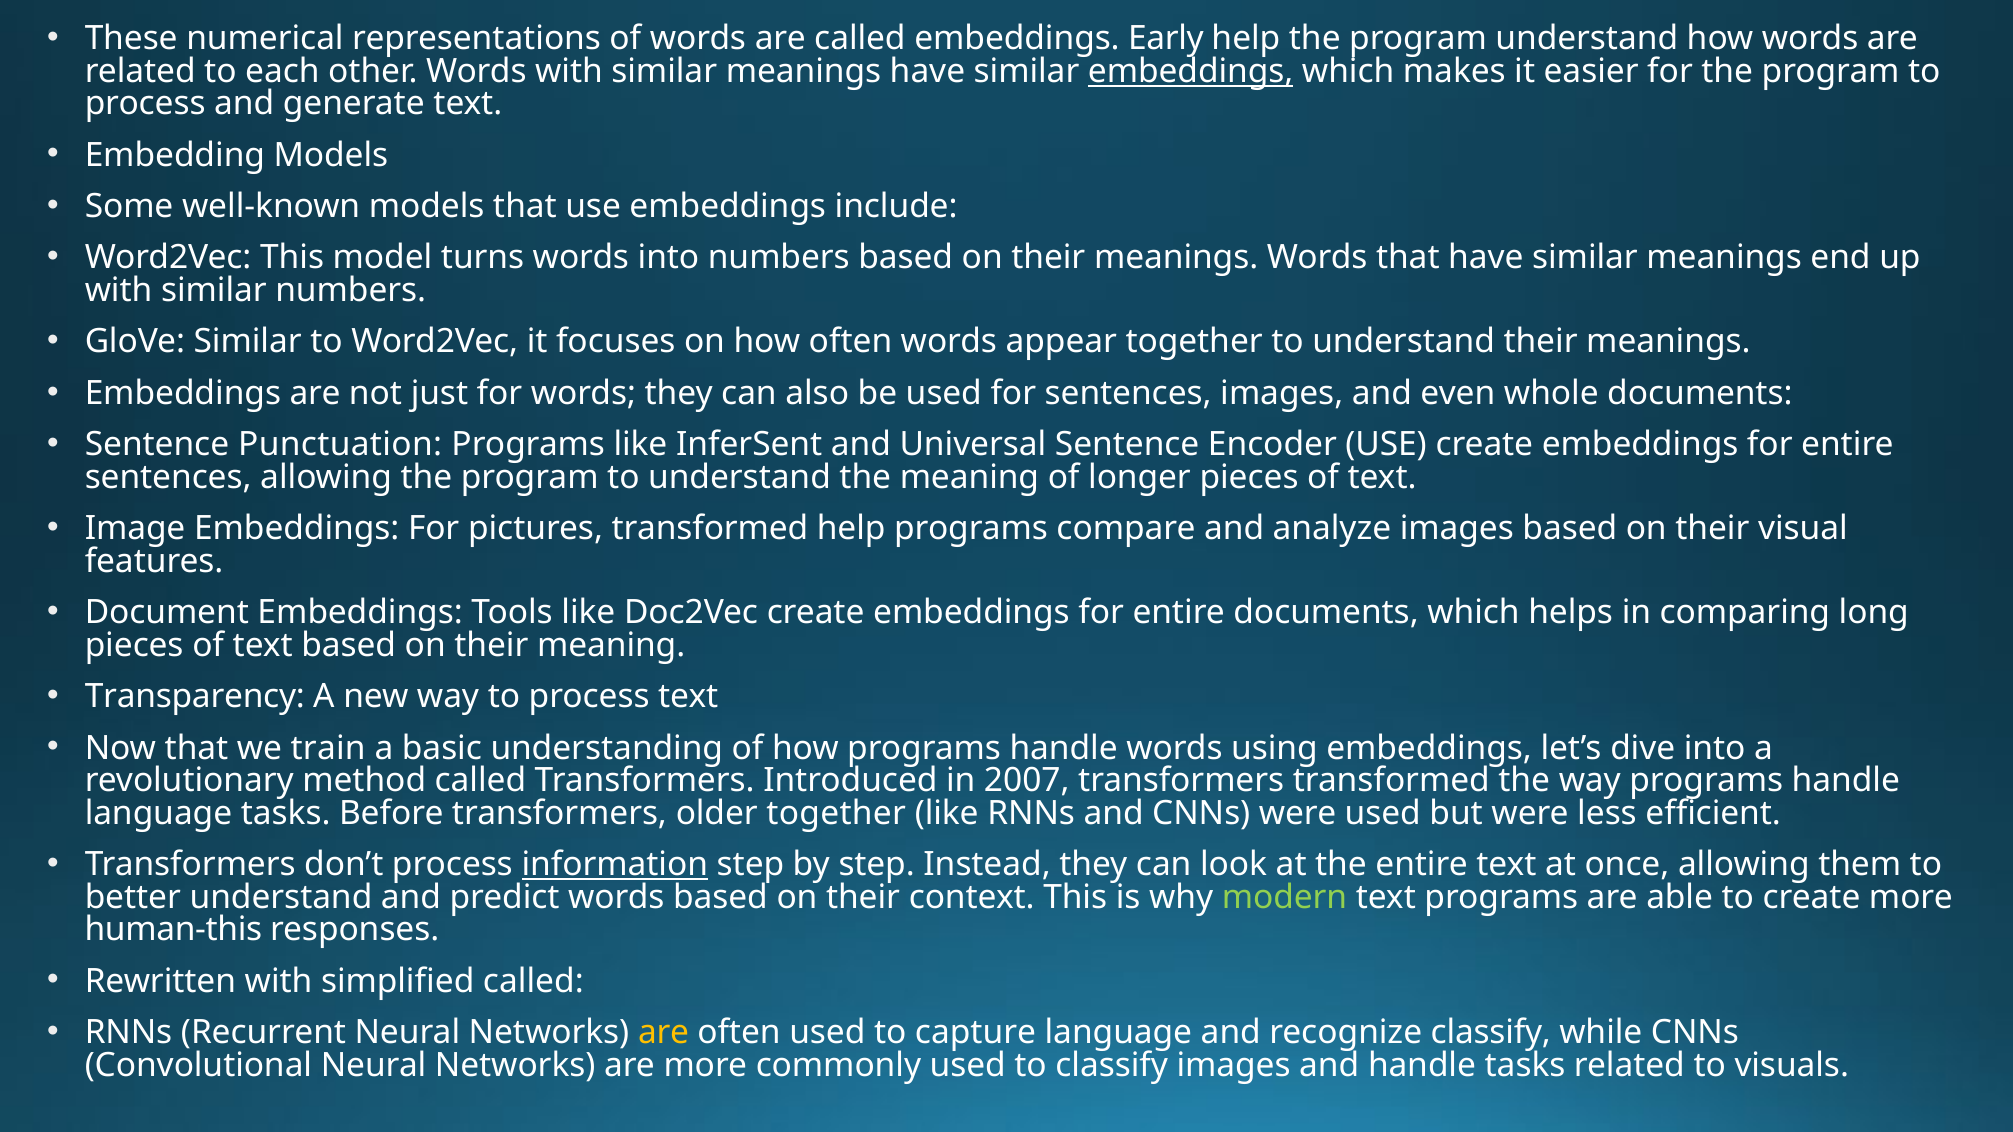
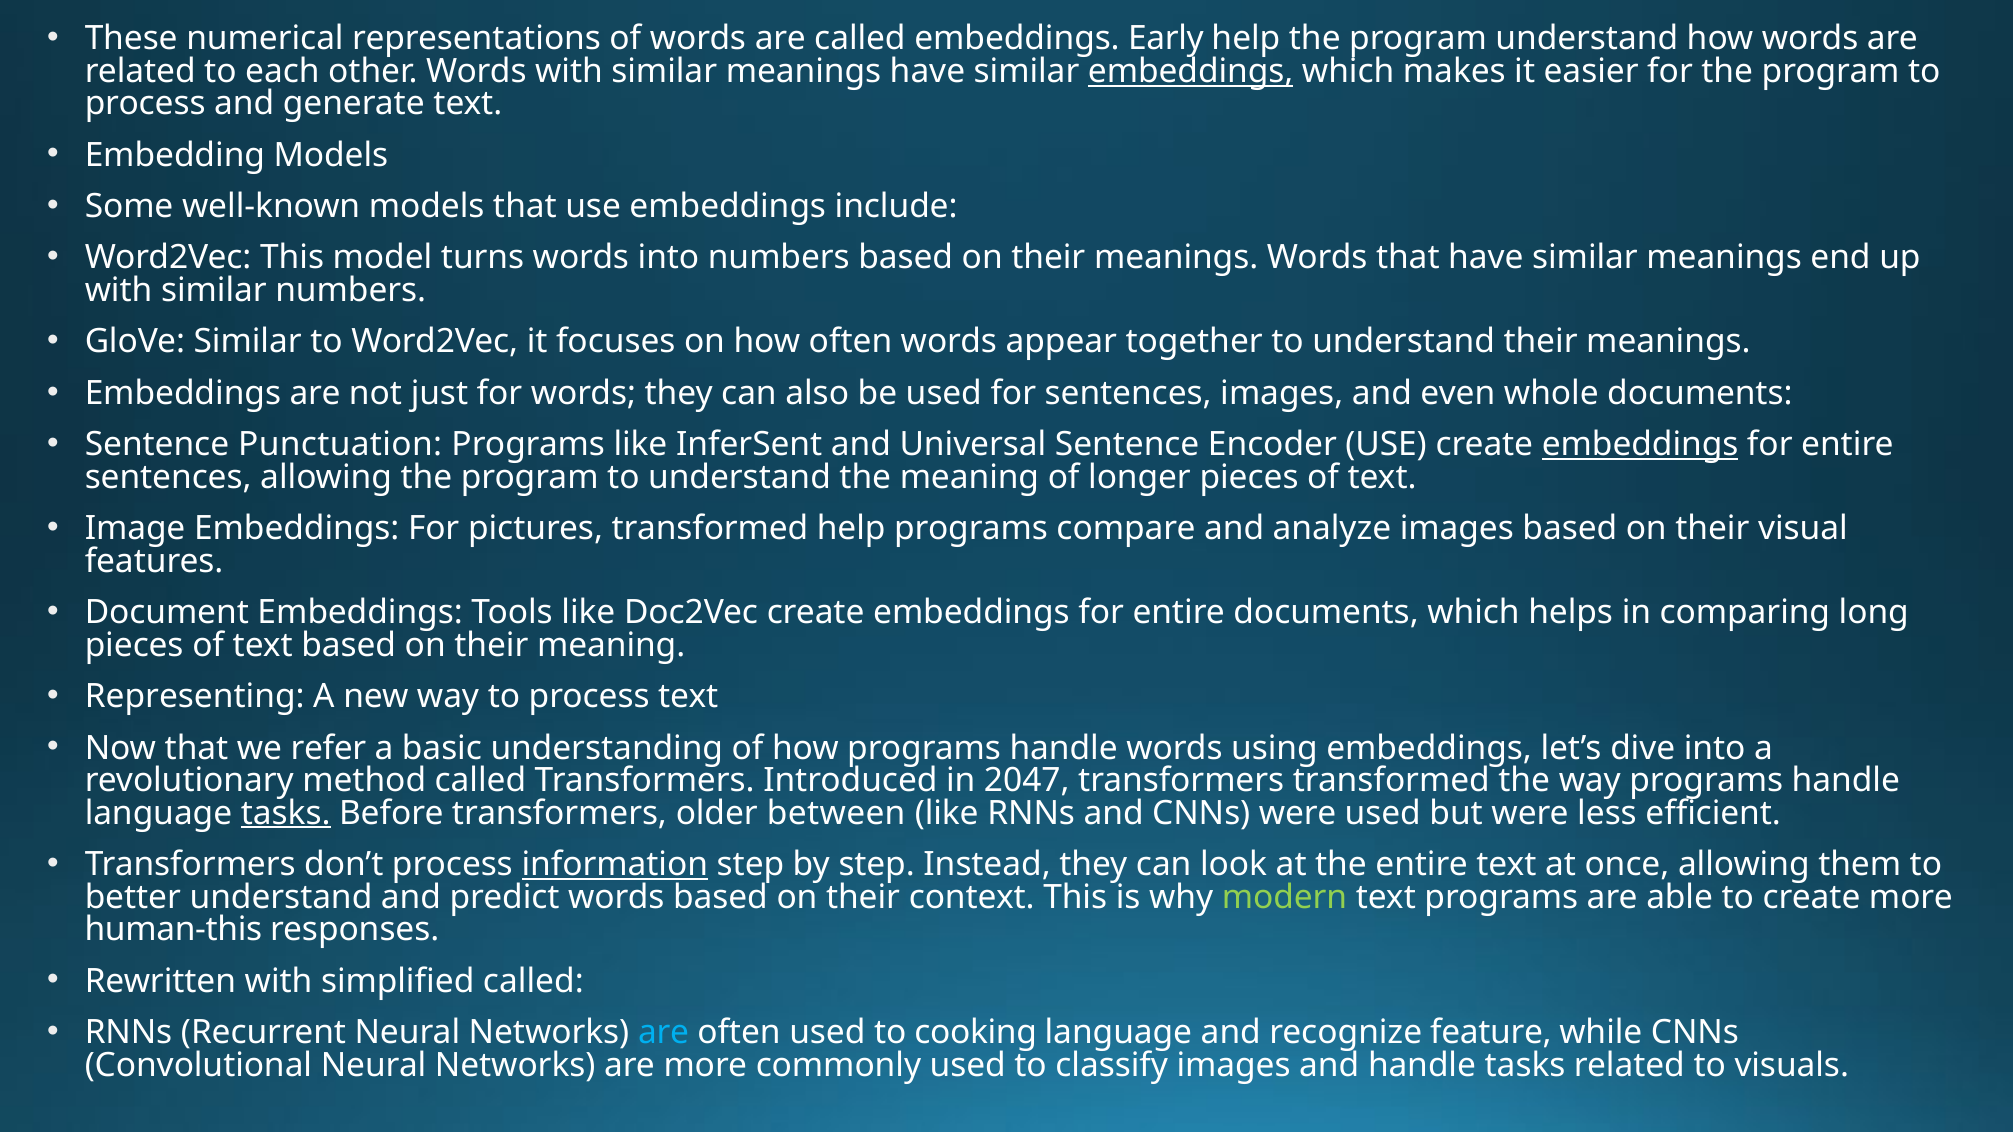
embeddings underline: none -> present (1640, 445)
Transparency: Transparency -> Representing (195, 697)
train: train -> refer (328, 748)
2007: 2007 -> 2047 (1027, 781)
tasks underline: none -> present (286, 813)
older together: together -> between (836, 813)
are colour: yellow -> light blue (664, 1033)
capture: capture -> cooking (976, 1033)
recognize classify: classify -> feature (1491, 1033)
